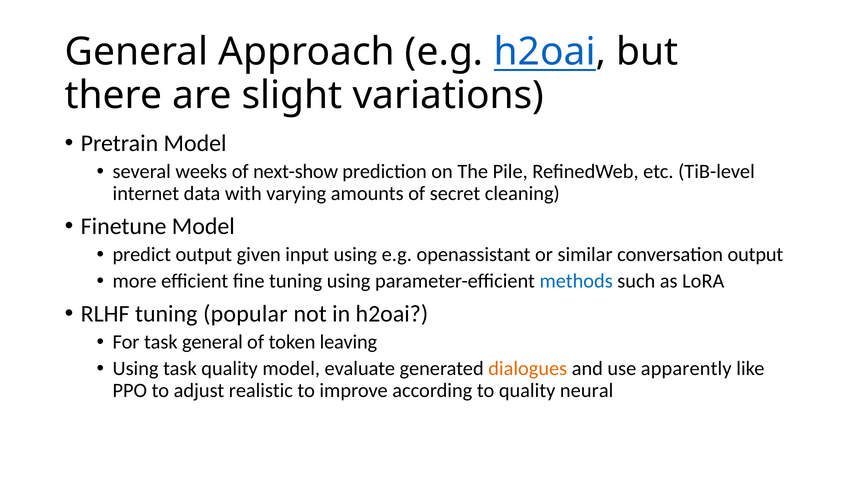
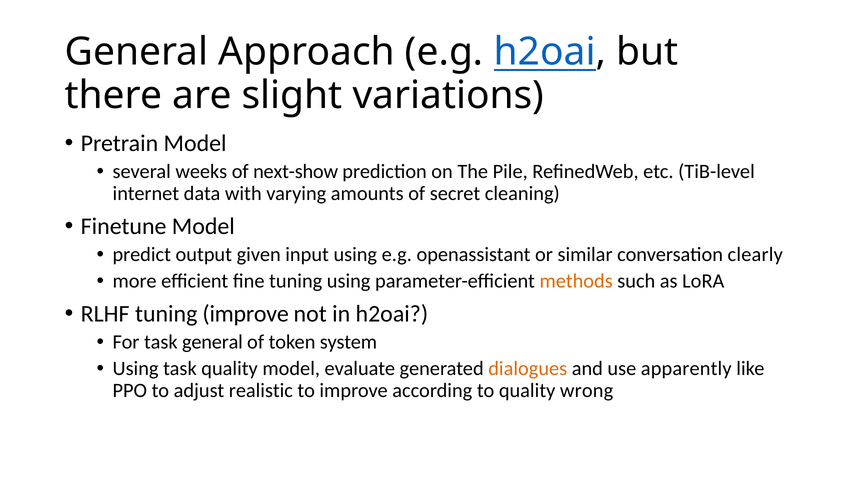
conversation output: output -> clearly (755, 255)
methods colour: blue -> orange (576, 281)
tuning popular: popular -> improve (246, 314)
leaving: leaving -> system (348, 342)
neural: neural -> wrong (587, 391)
